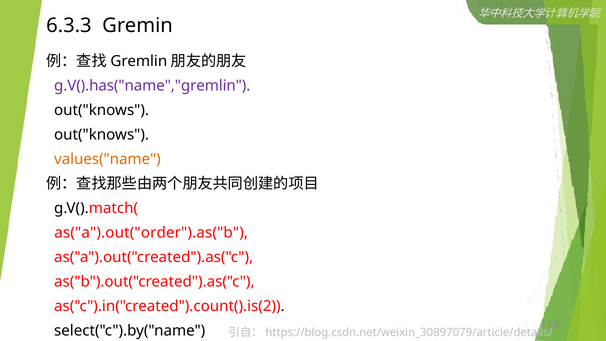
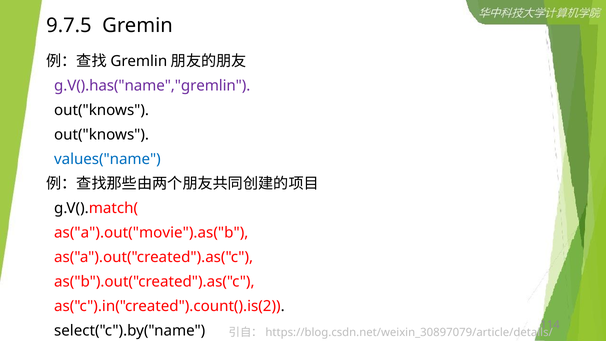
6.3.3: 6.3.3 -> 9.7.5 (69, 26)
values("name colour: orange -> blue (107, 159)
as("a").out("order").as("b: as("a").out("order").as("b -> as("a").out("movie").as("b (151, 233)
